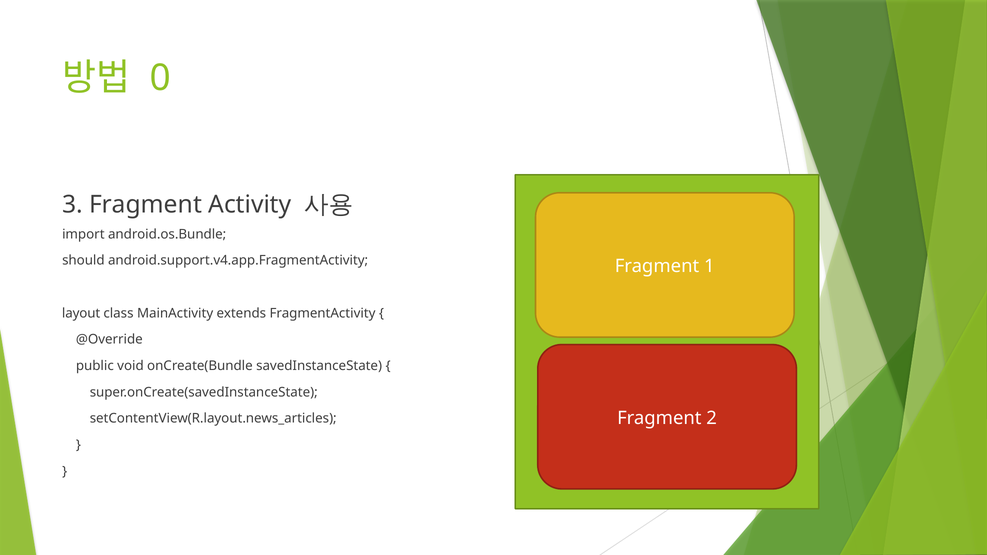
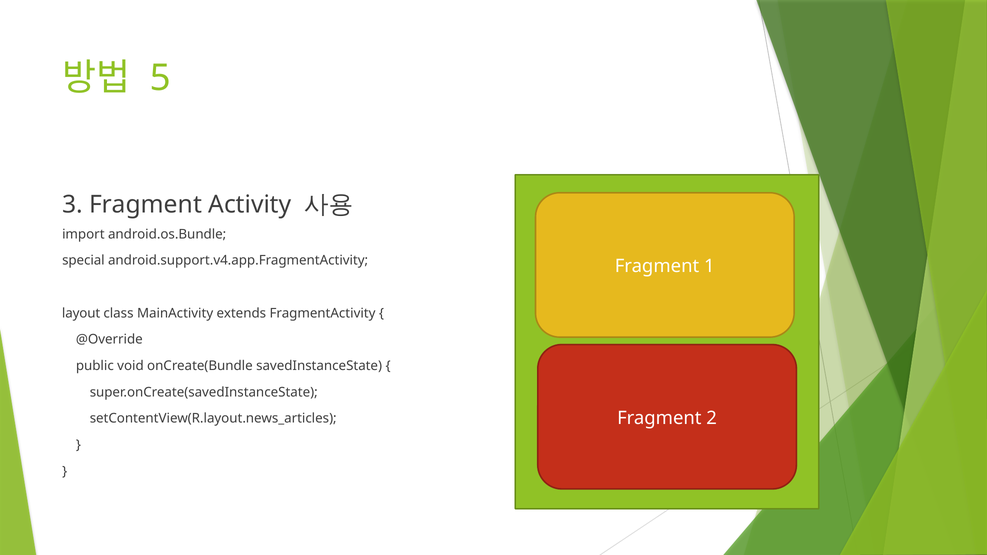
0: 0 -> 5 (160, 78)
should: should -> special (83, 261)
